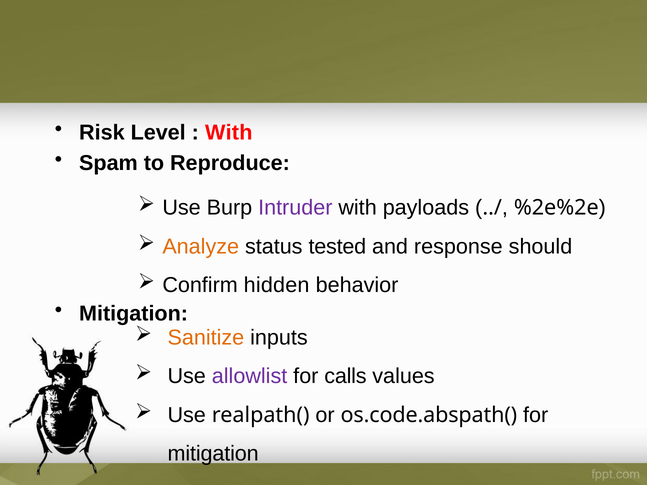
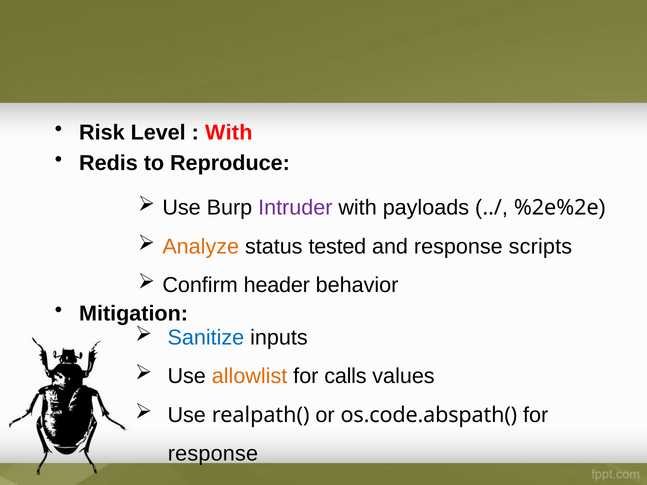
Spam: Spam -> Redis (108, 163)
should: should -> scripts (540, 247)
hidden: hidden -> header (277, 285)
Sanitize colour: orange -> blue (206, 338)
allowlist colour: purple -> orange (250, 376)
mitigation: mitigation -> response (213, 454)
